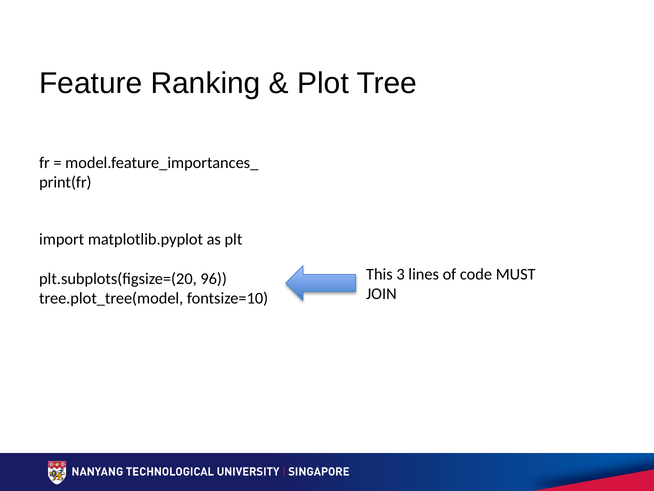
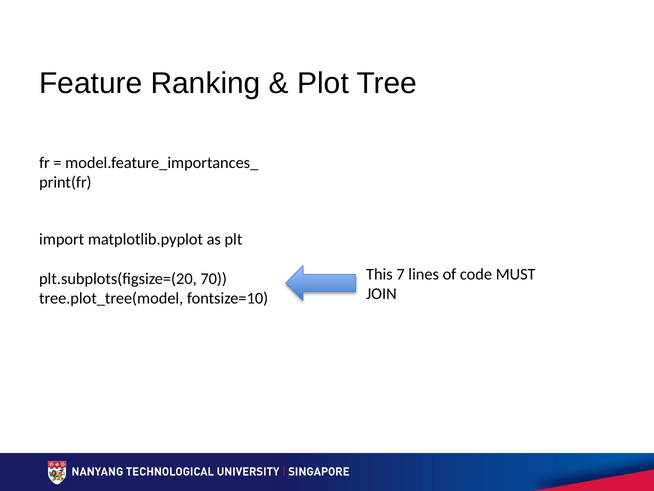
3: 3 -> 7 (401, 274)
96: 96 -> 70 (214, 278)
